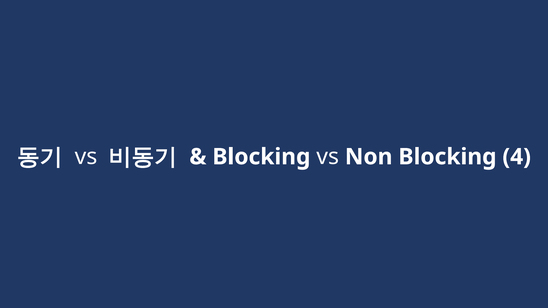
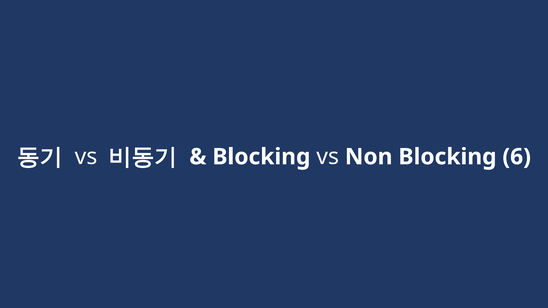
4: 4 -> 6 (517, 157)
